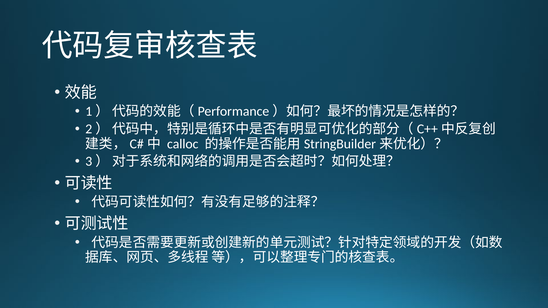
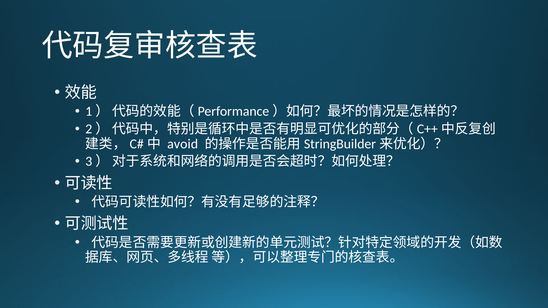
calloc: calloc -> avoid (183, 144)
